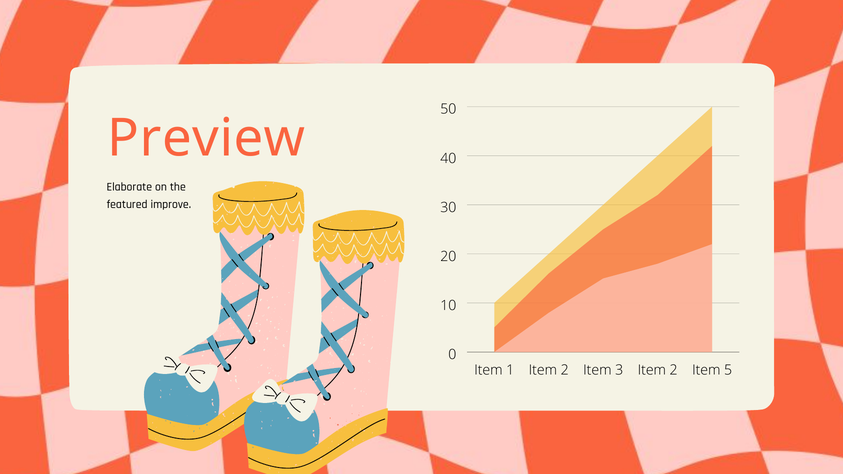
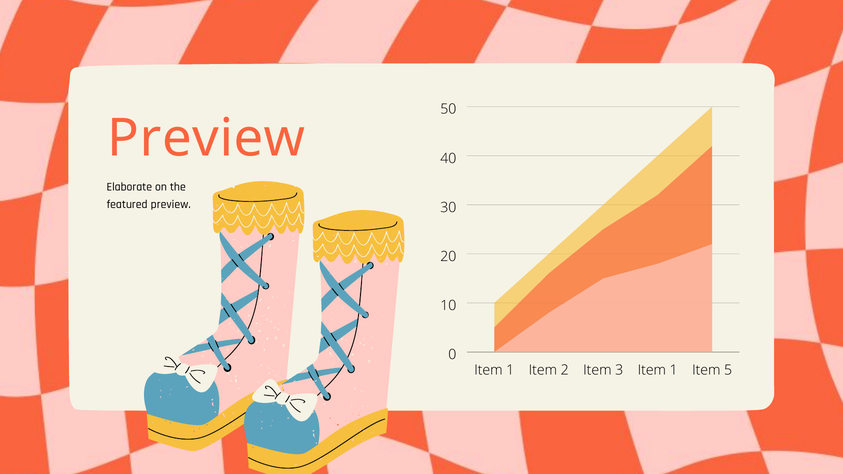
featured improve: improve -> preview (171, 204)
3 Item 2: 2 -> 1 (674, 370)
